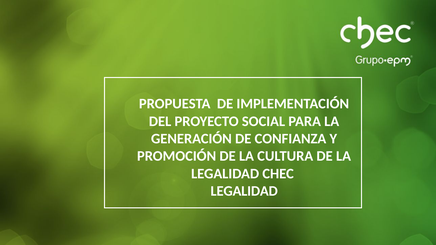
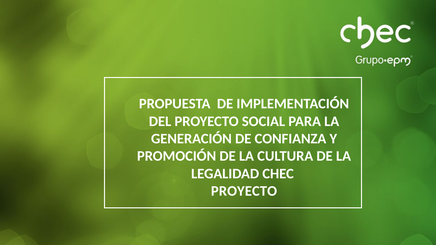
LEGALIDAD: LEGALIDAD -> PROYECTO (244, 191)
